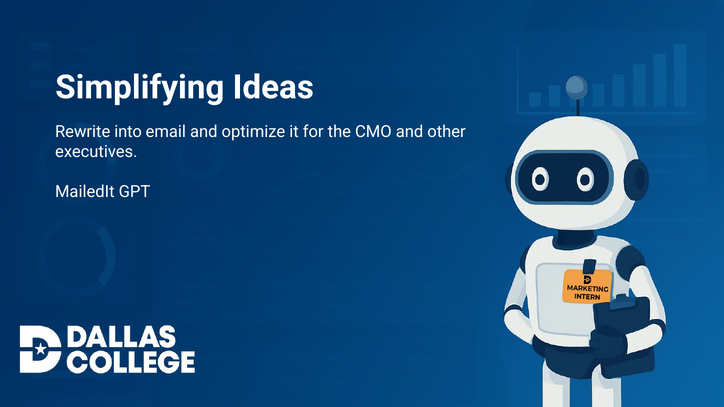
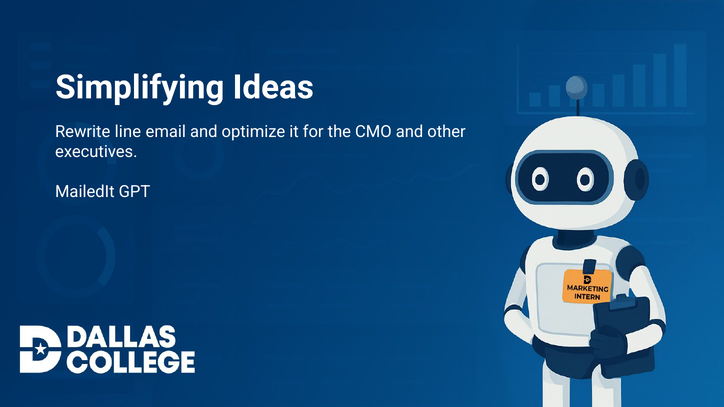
into: into -> line (128, 132)
